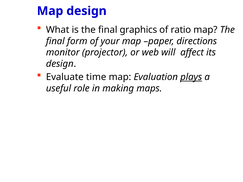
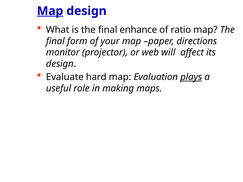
Map underline: none -> present (50, 11)
graphics: graphics -> enhance (138, 30)
time: time -> hard (96, 77)
